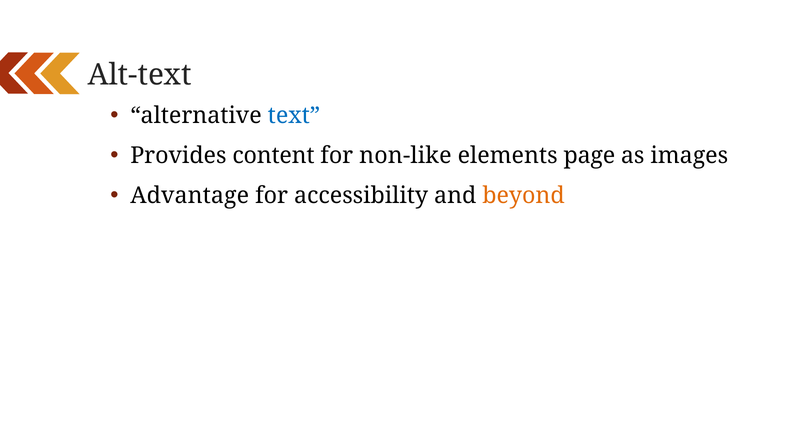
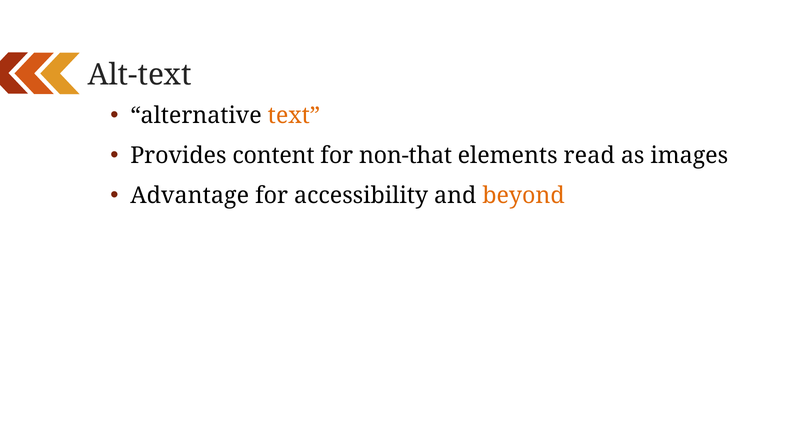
text colour: blue -> orange (294, 116)
non-like: non-like -> non-that (406, 155)
page: page -> read (589, 155)
